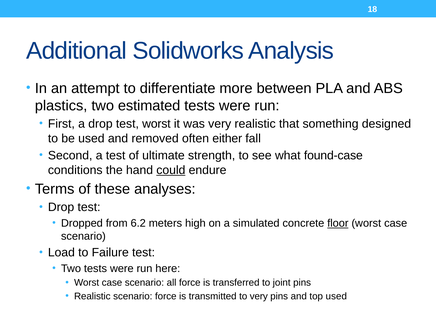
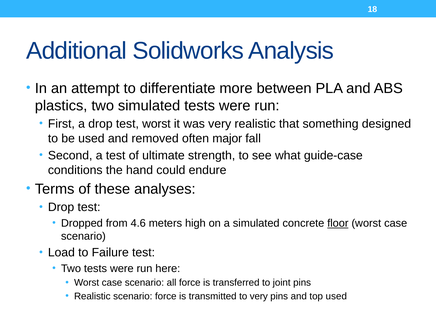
two estimated: estimated -> simulated (149, 106)
either: either -> major (227, 138)
found-case: found-case -> guide-case (333, 155)
could underline: present -> none (171, 170)
6.2: 6.2 -> 4.6 (138, 223)
